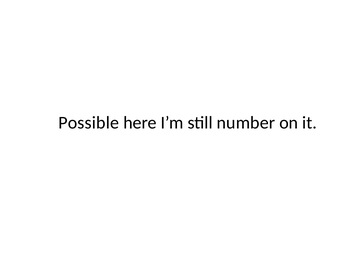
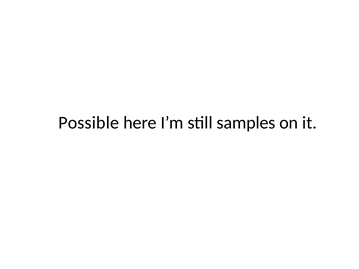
number: number -> samples (246, 123)
